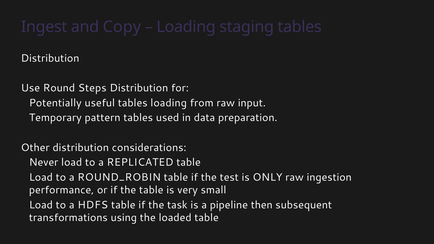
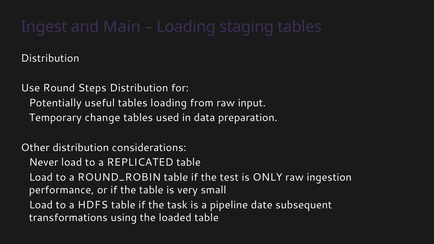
Copy: Copy -> Main (122, 27)
pattern: pattern -> change (102, 118)
then: then -> date (262, 205)
